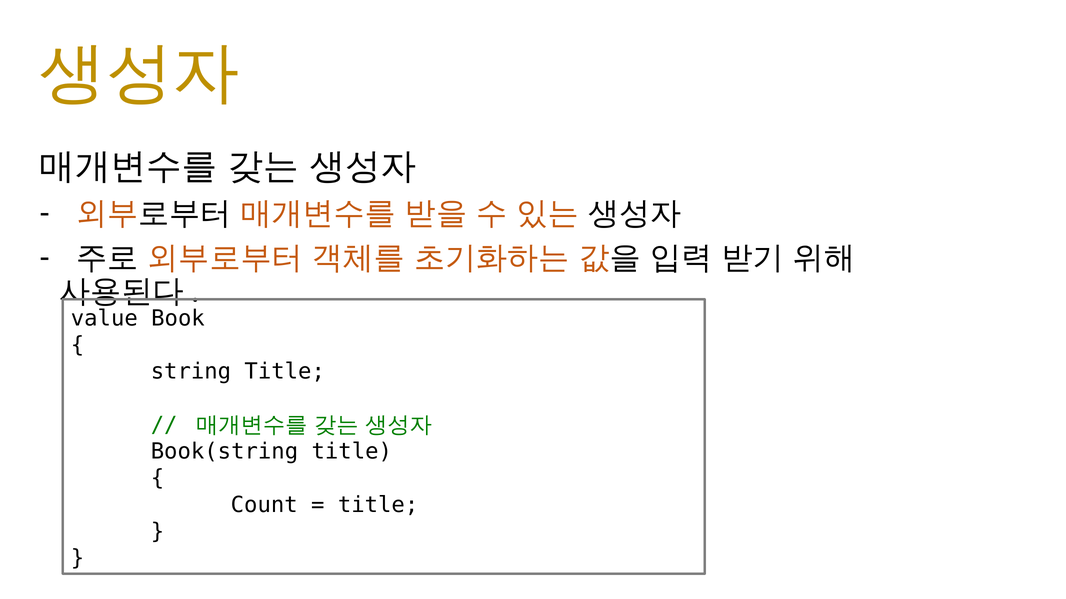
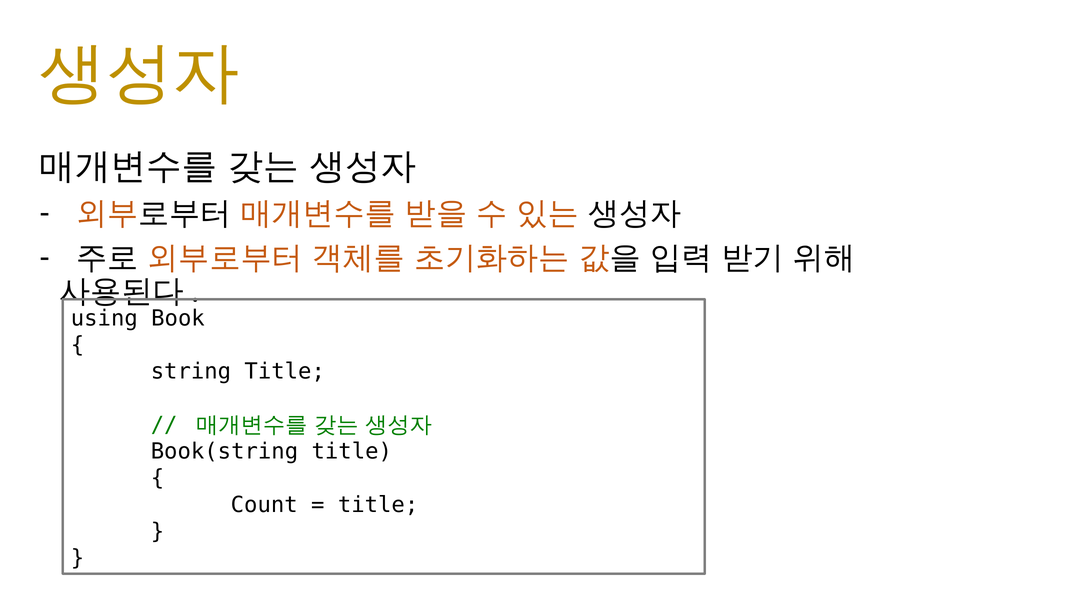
value: value -> using (104, 319)
